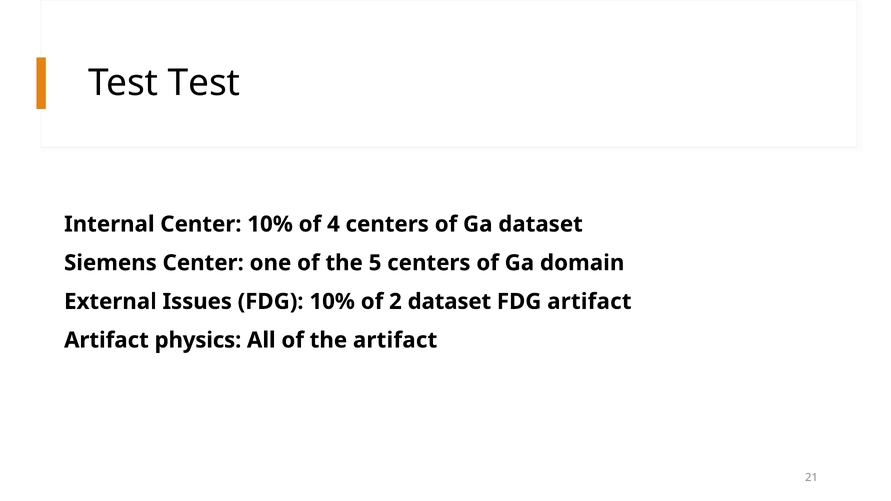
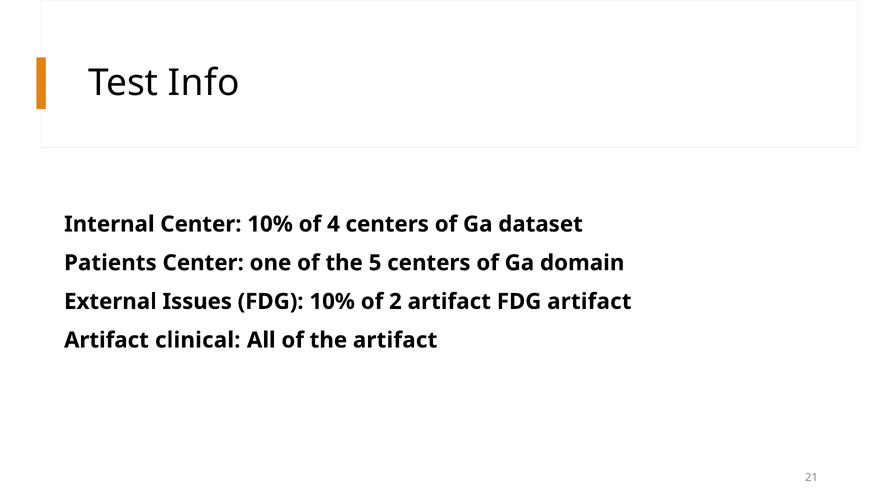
Test Test: Test -> Info (204, 83)
Siemens: Siemens -> Patients (110, 263)
2 dataset: dataset -> artifact (449, 302)
physics: physics -> clinical (198, 340)
